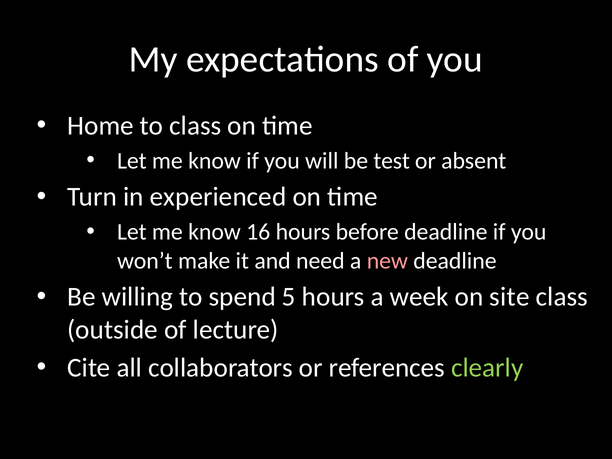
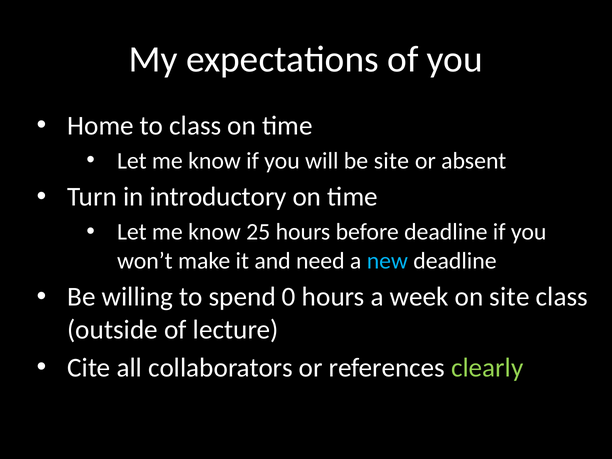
be test: test -> site (391, 161)
experienced: experienced -> introductory (218, 197)
16: 16 -> 25 (258, 232)
new colour: pink -> light blue (387, 261)
5: 5 -> 0 (289, 297)
